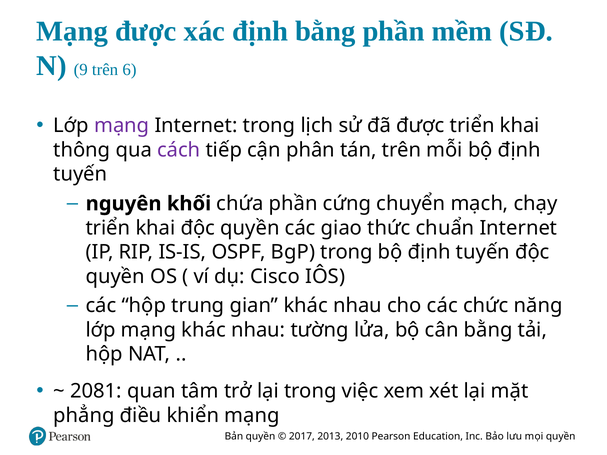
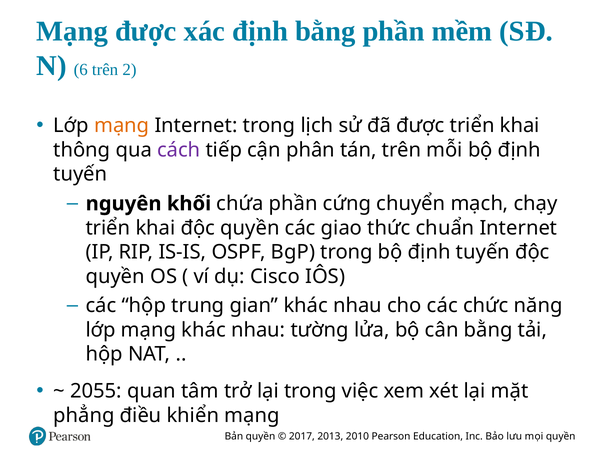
9: 9 -> 6 (81, 70)
6: 6 -> 2 (129, 70)
mạng colour: purple -> orange (122, 126)
2081: 2081 -> 2055 (96, 391)
